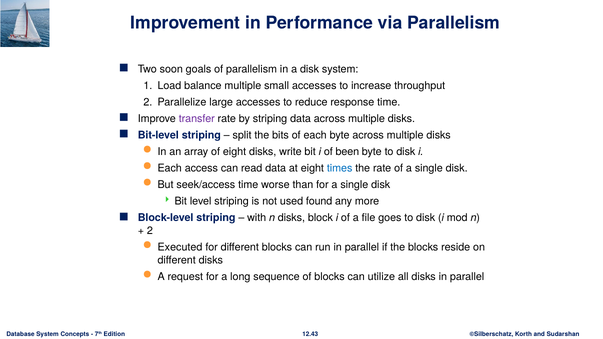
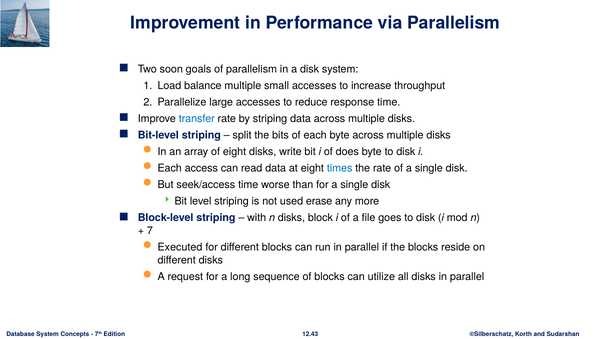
transfer colour: purple -> blue (197, 119)
been: been -> does (347, 152)
found: found -> erase (319, 201)
2: 2 -> 7 (150, 231)
